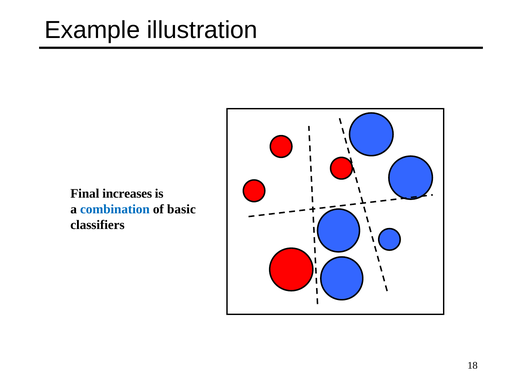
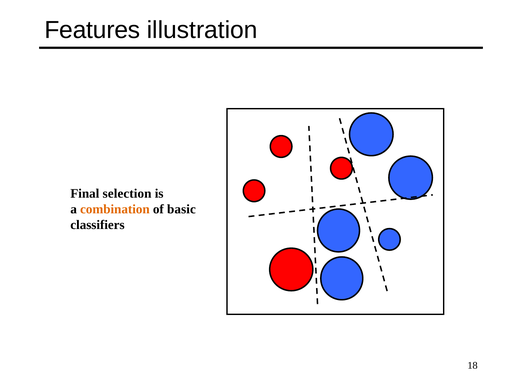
Example: Example -> Features (92, 30)
increases: increases -> selection (127, 194)
combination colour: blue -> orange (115, 210)
